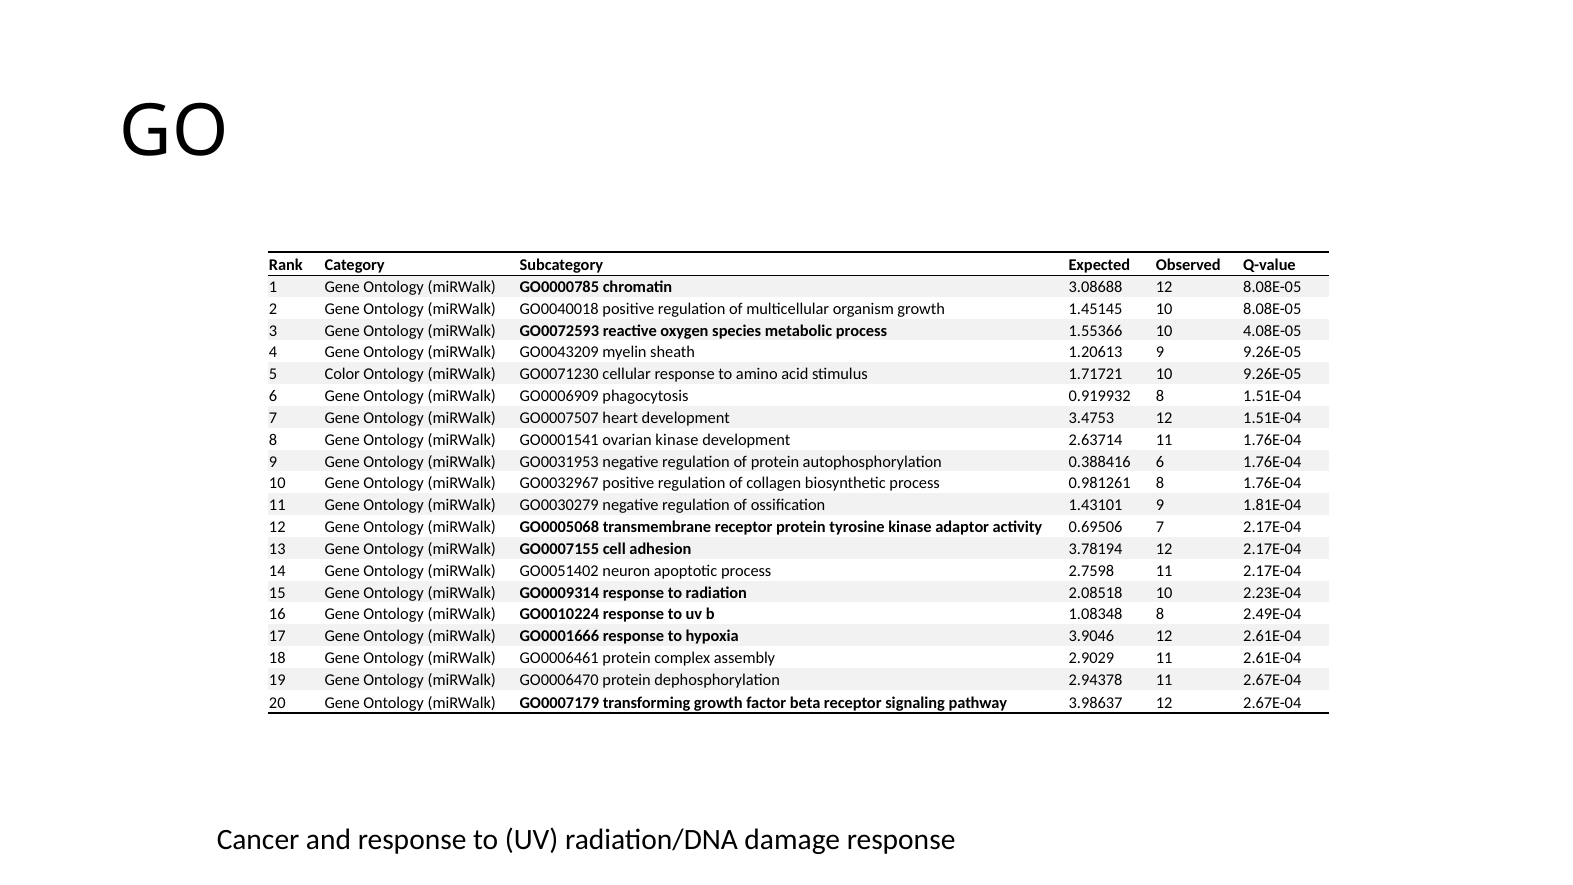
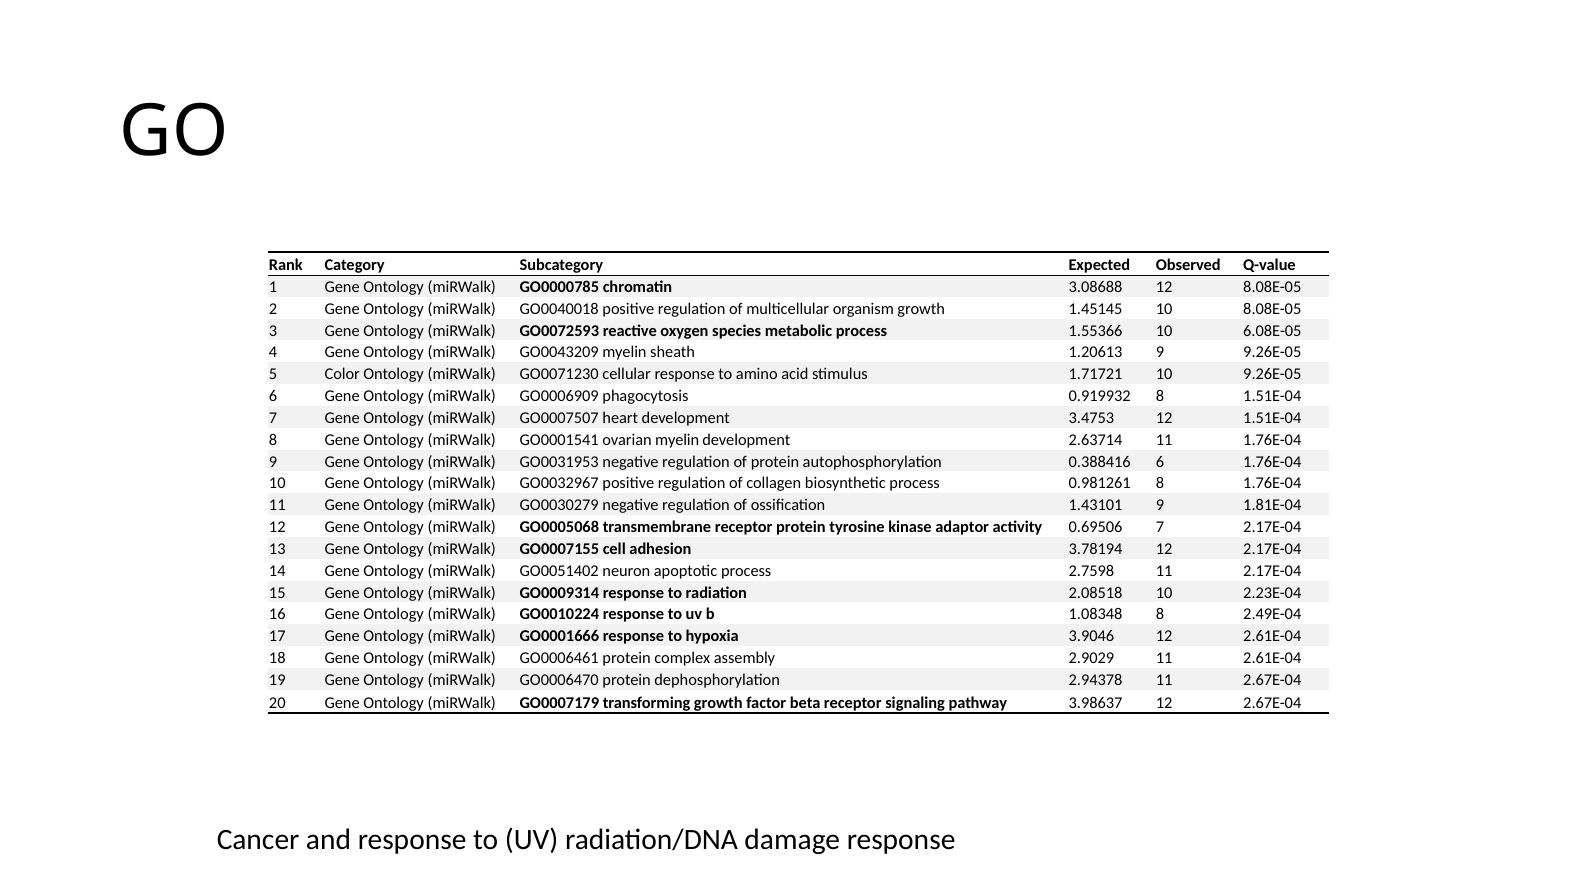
4.08E-05: 4.08E-05 -> 6.08E-05 (1272, 331)
ovarian kinase: kinase -> myelin (677, 440)
